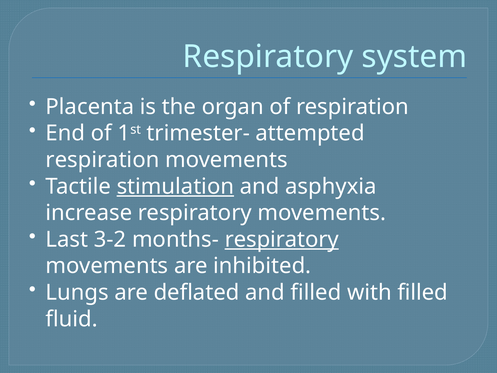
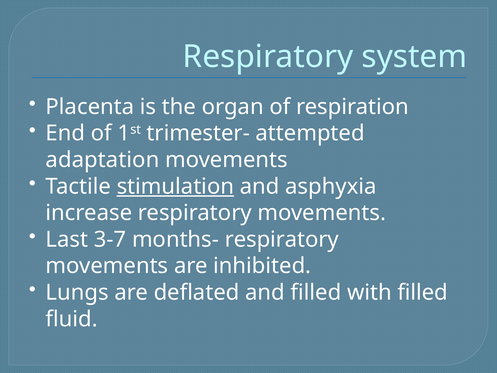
respiration: respiration -> adaptation (102, 160)
3-2: 3-2 -> 3-7 (110, 239)
respiratory underline: present -> none (282, 239)
